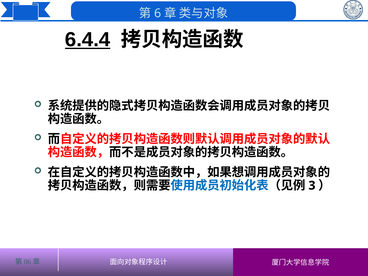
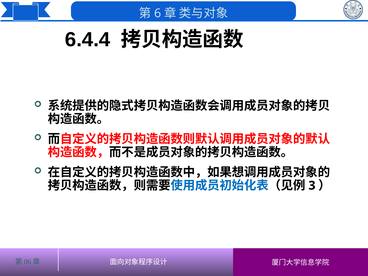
6.4.4 underline: present -> none (88, 40)
